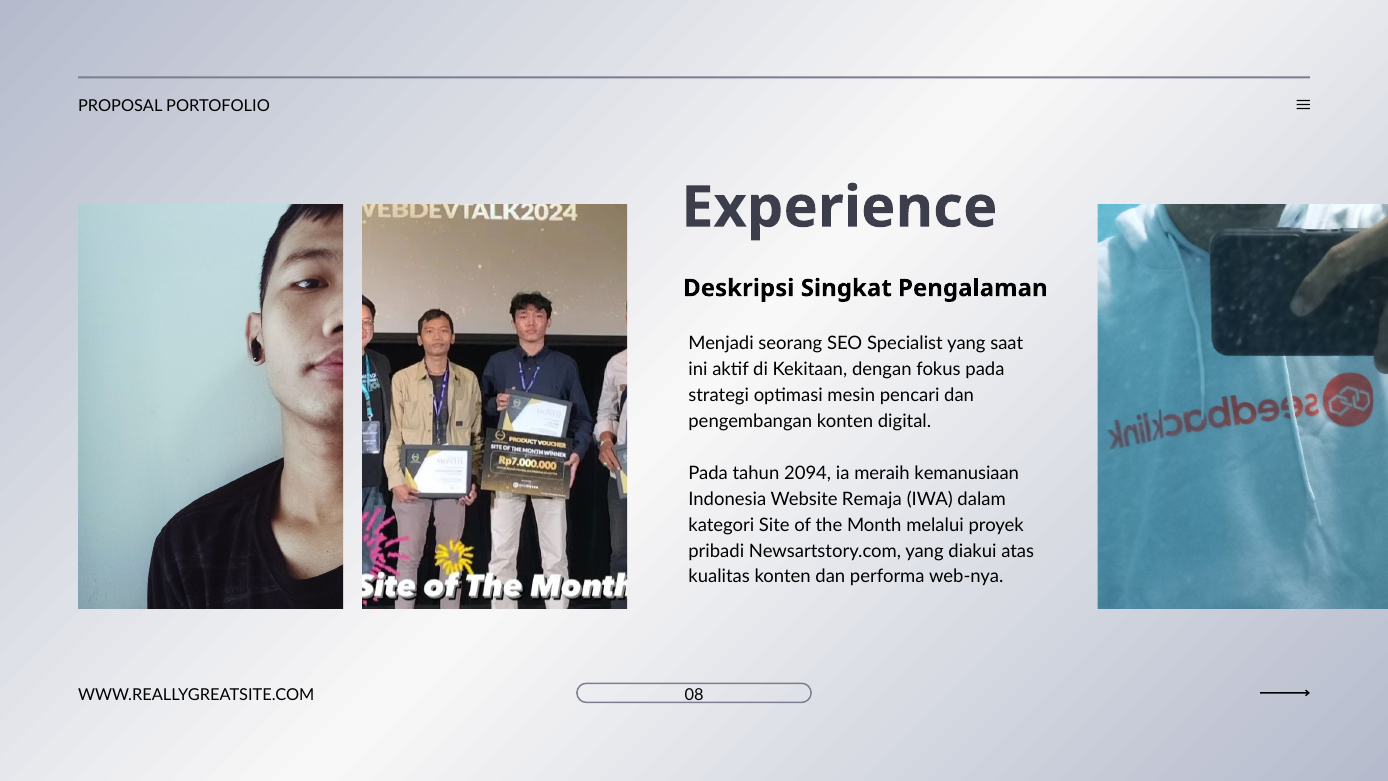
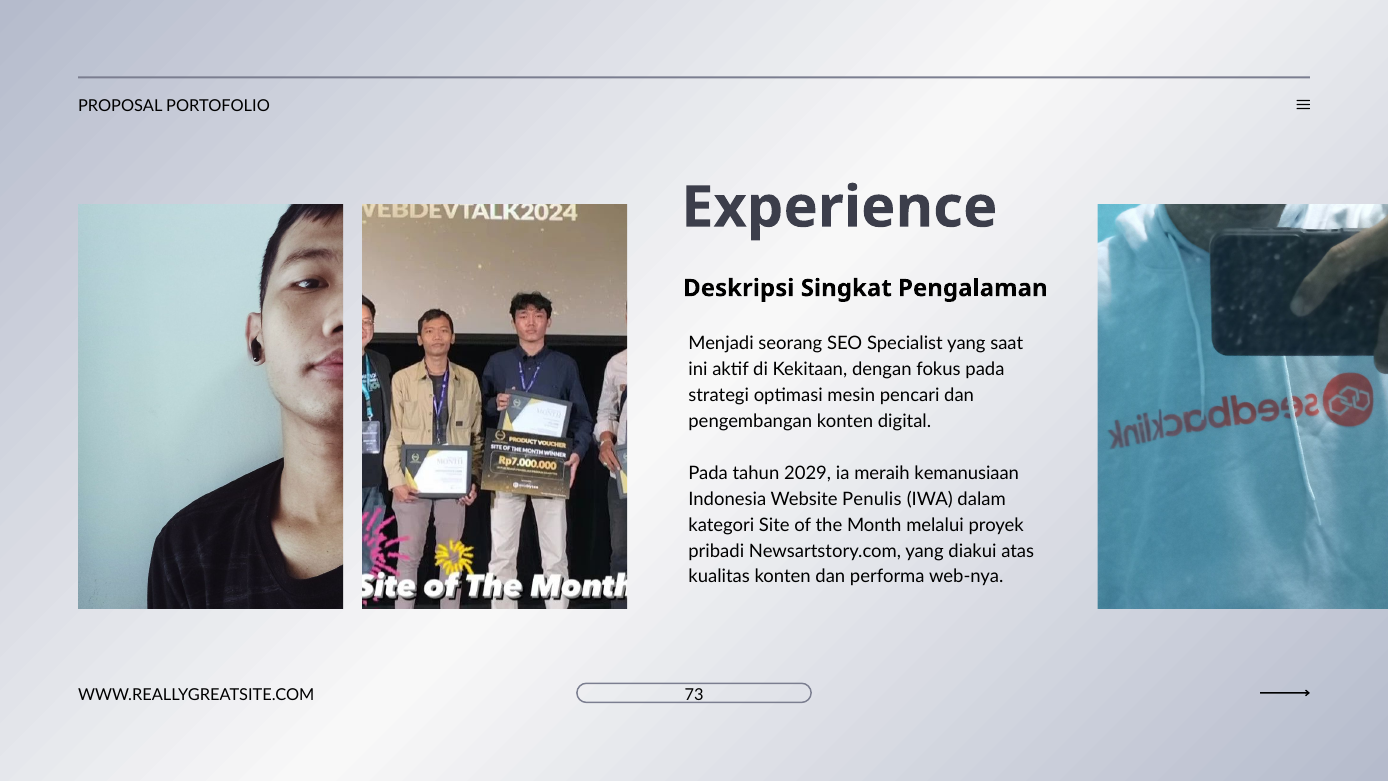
2094: 2094 -> 2029 (808, 473)
Remaja: Remaja -> Penulis (872, 499)
08: 08 -> 73 (694, 694)
